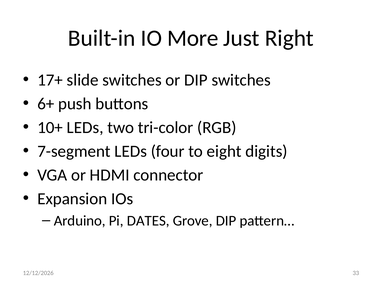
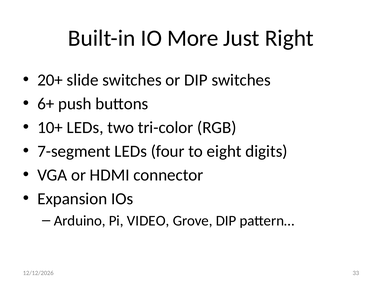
17+: 17+ -> 20+ (50, 80)
DATES: DATES -> VIDEO (148, 221)
